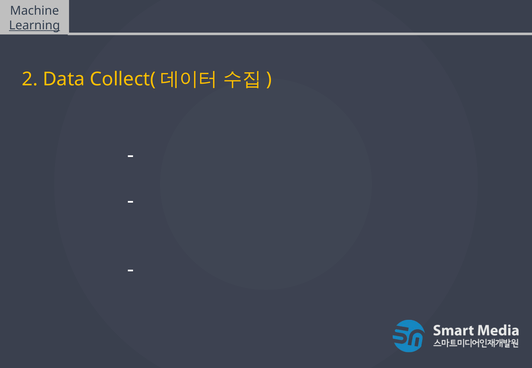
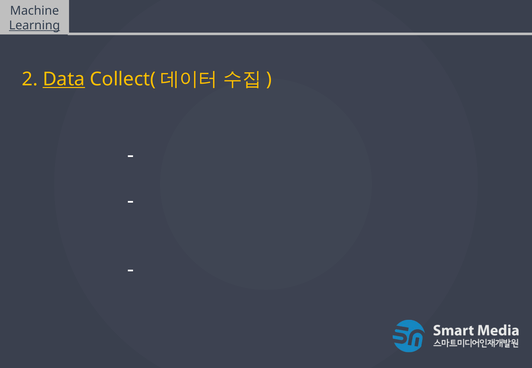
Data underline: none -> present (64, 79)
